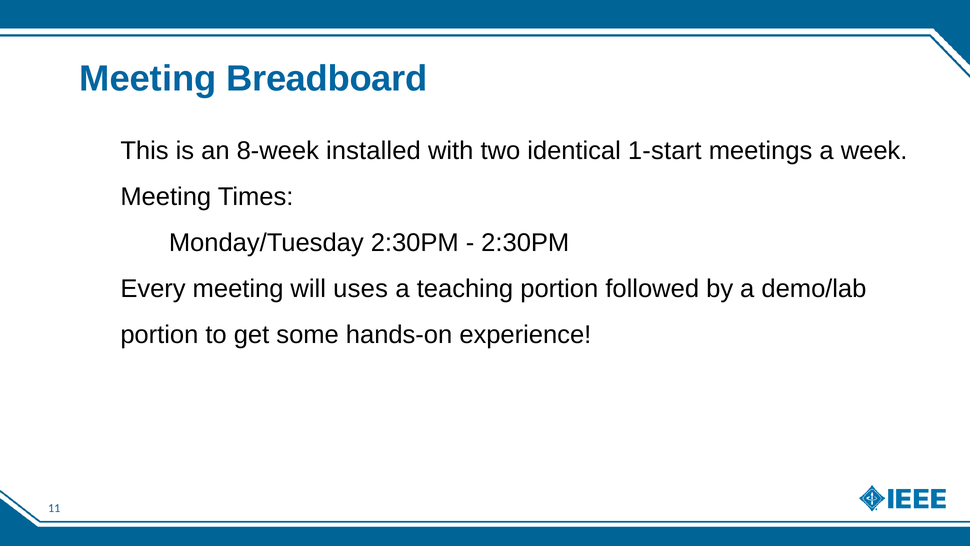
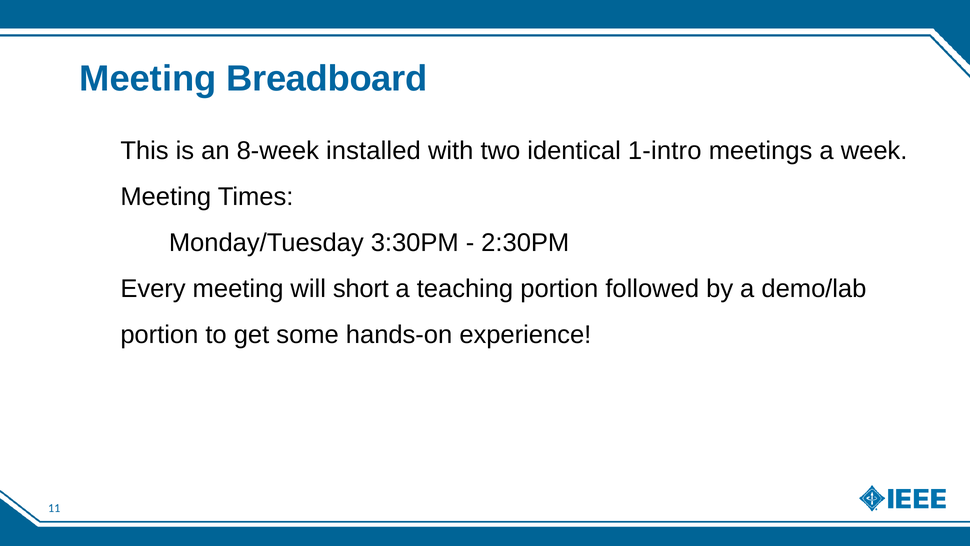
1-start: 1-start -> 1-intro (665, 150)
2:30PM: 2:30PM -> 3:30PM (415, 243)
uses: uses -> short (361, 289)
